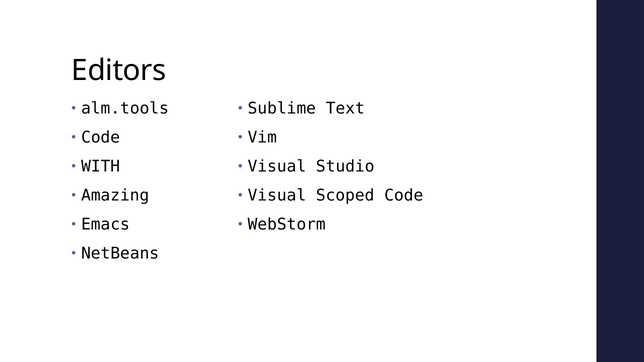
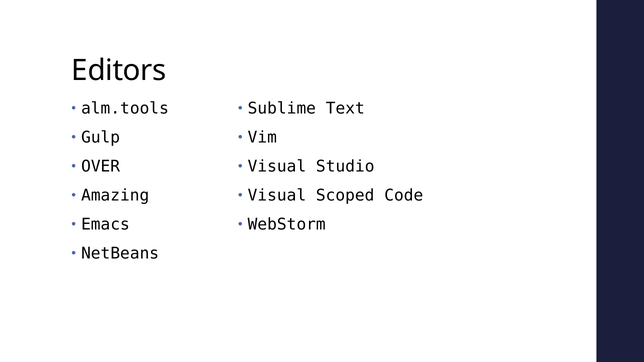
Code: Code -> Gulp (101, 137)
WITH: WITH -> OVER (101, 167)
